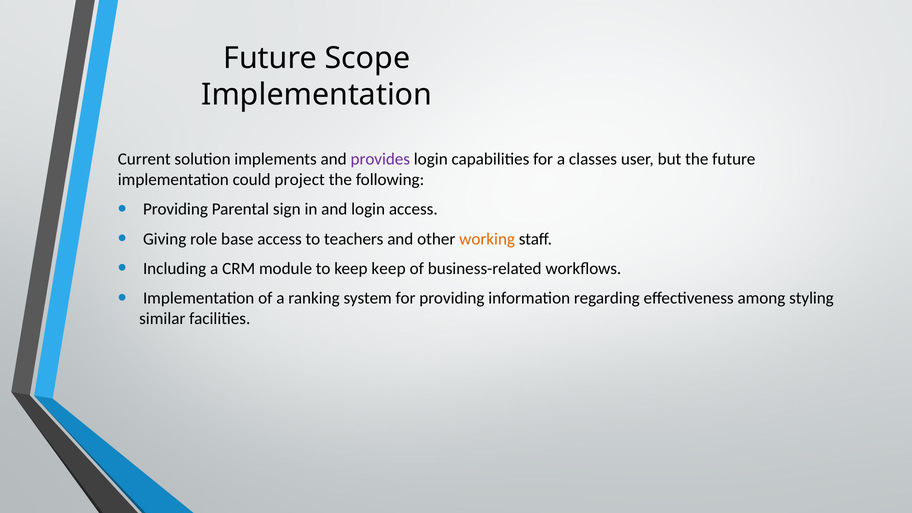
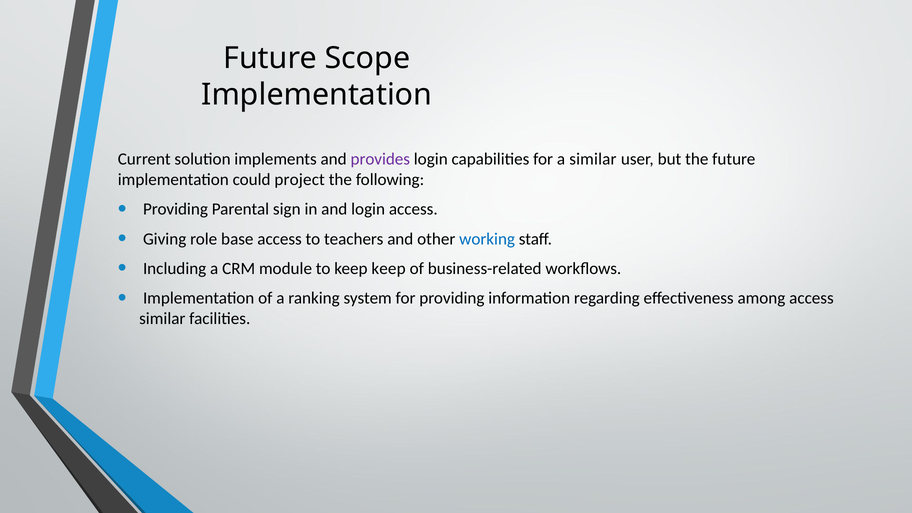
a classes: classes -> similar (593, 159)
working colour: orange -> blue (487, 239)
among styling: styling -> access (811, 298)
